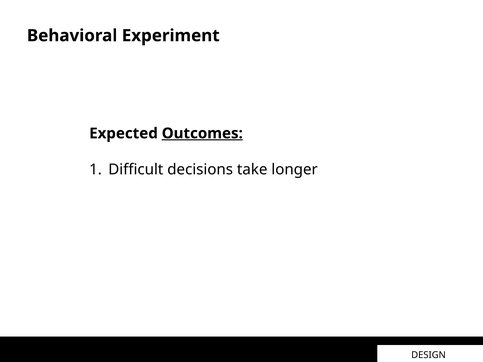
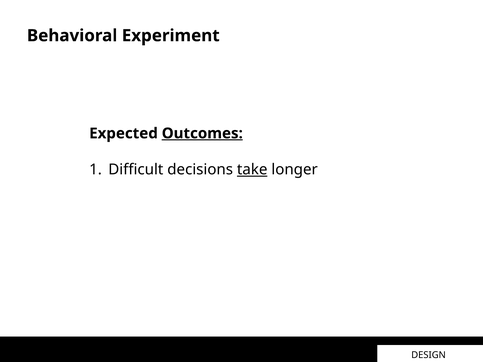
take underline: none -> present (252, 170)
